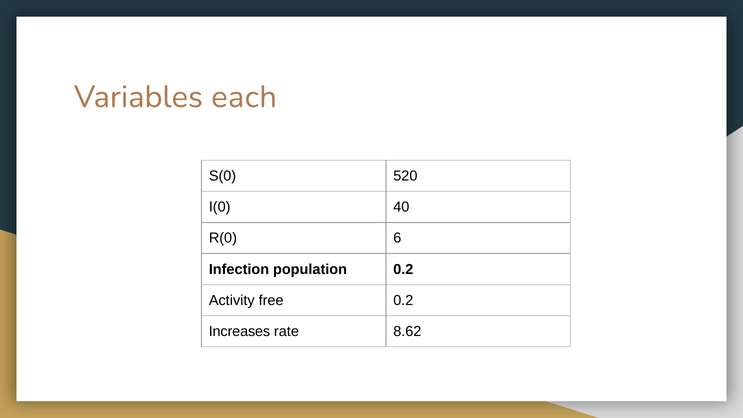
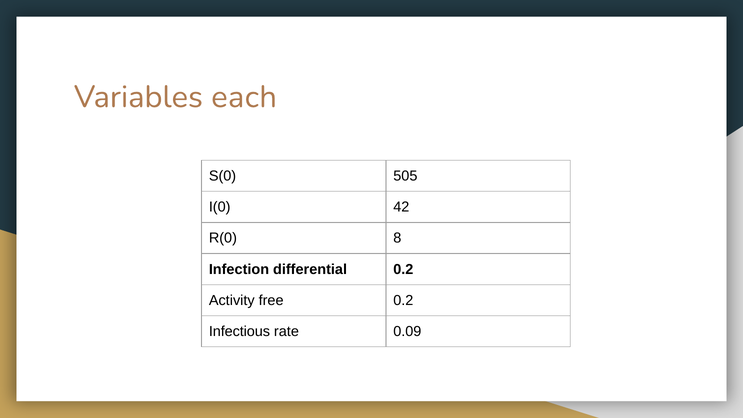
520: 520 -> 505 (405, 176)
40: 40 -> 42 (401, 207)
6: 6 -> 8 (397, 238)
population: population -> differential (310, 269)
Increases: Increases -> Infectious (239, 331)
8.62: 8.62 -> 0.09 (407, 331)
